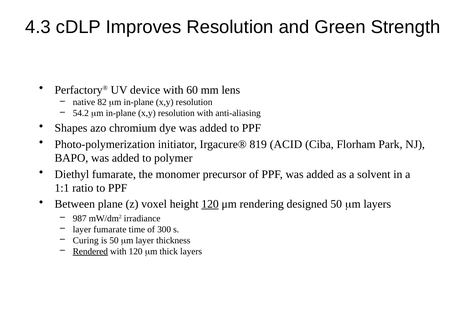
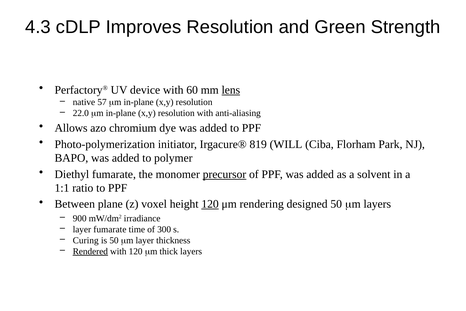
lens underline: none -> present (231, 90)
82: 82 -> 57 (102, 102)
54.2: 54.2 -> 22.0 (81, 113)
Shapes: Shapes -> Allows (71, 128)
ACID: ACID -> WILL (286, 144)
precursor underline: none -> present (225, 174)
987: 987 -> 900 (80, 218)
